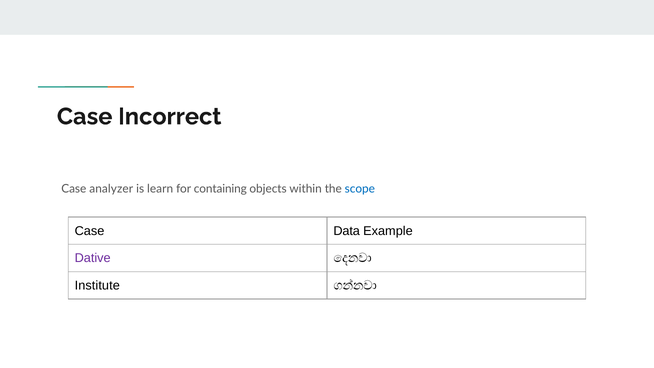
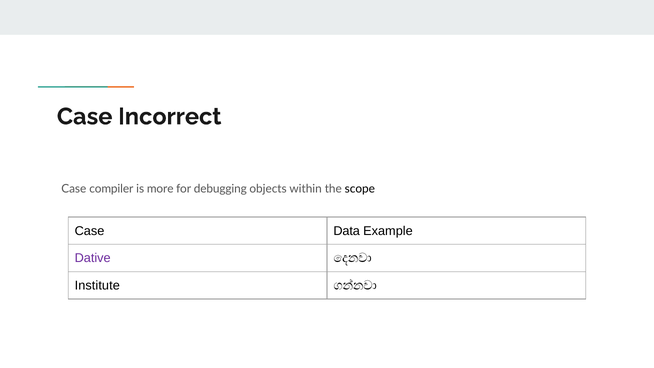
analyzer: analyzer -> compiler (111, 189)
learn: learn -> more (160, 189)
containing: containing -> debugging (220, 189)
scope colour: blue -> black (360, 189)
